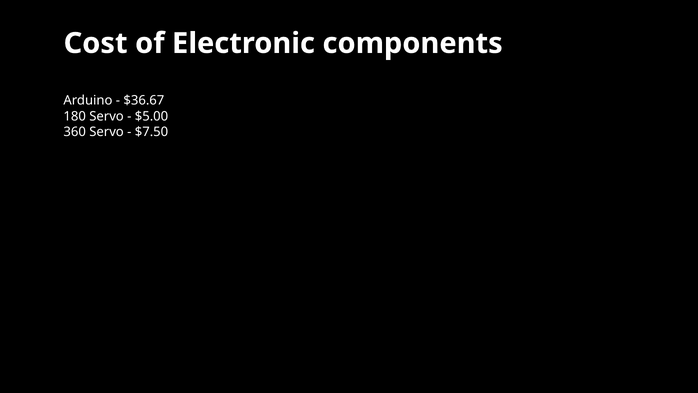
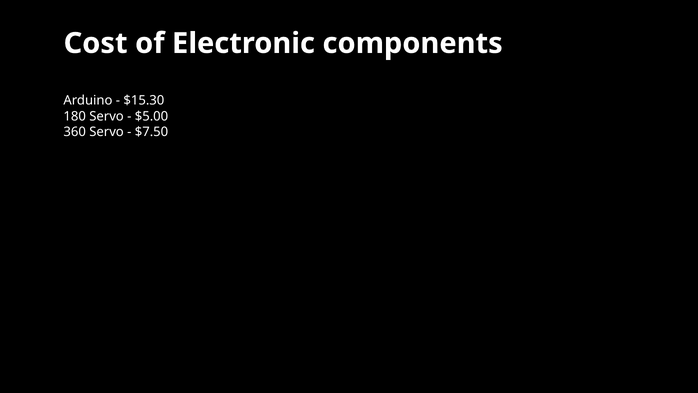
$36.67: $36.67 -> $15.30 (144, 100)
